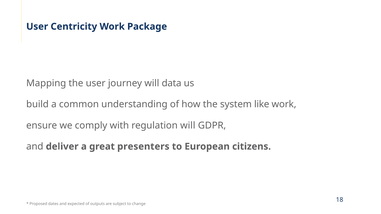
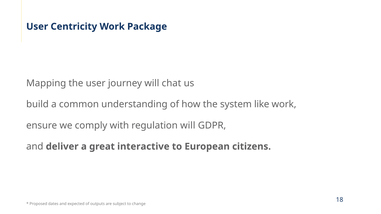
data: data -> chat (171, 83)
presenters: presenters -> interactive (143, 147)
